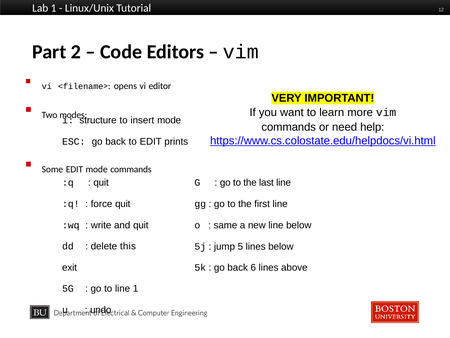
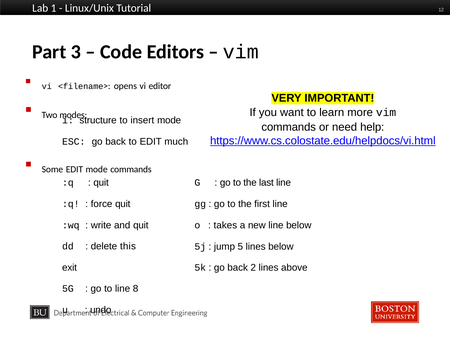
2: 2 -> 3 (76, 52)
prints: prints -> much (176, 141)
same: same -> takes (225, 225)
6: 6 -> 2 (253, 267)
line 1: 1 -> 8 (136, 288)
